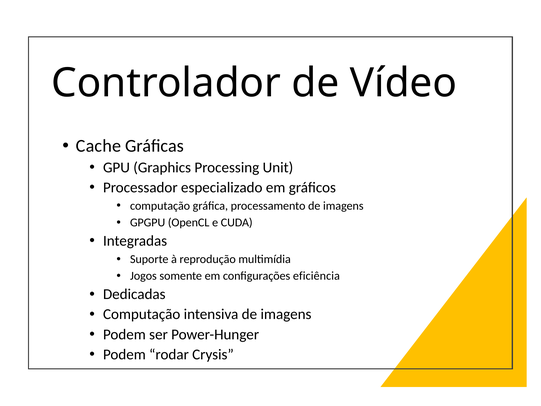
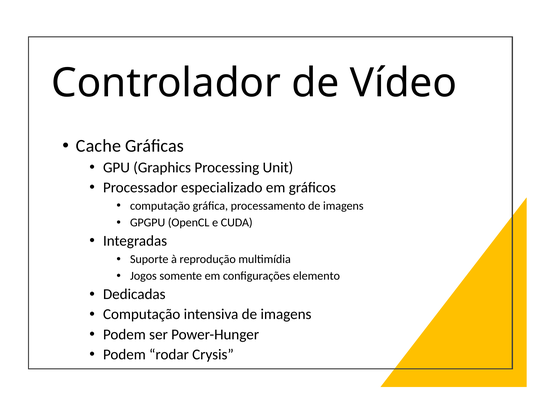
eficiência: eficiência -> elemento (316, 276)
